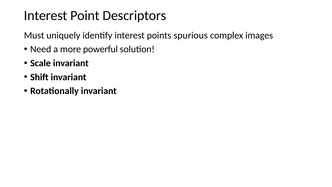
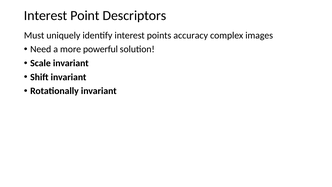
spurious: spurious -> accuracy (191, 35)
